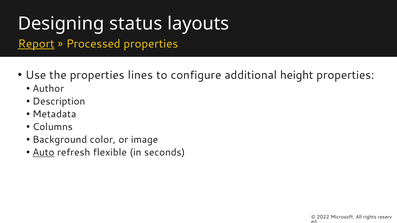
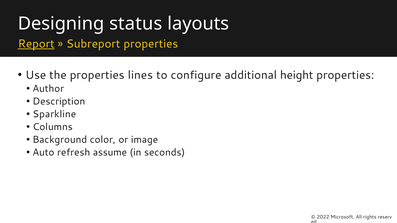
Processed: Processed -> Subreport (93, 44)
Metadata: Metadata -> Sparkline (54, 114)
Auto underline: present -> none (43, 153)
flexible: flexible -> assume (110, 153)
